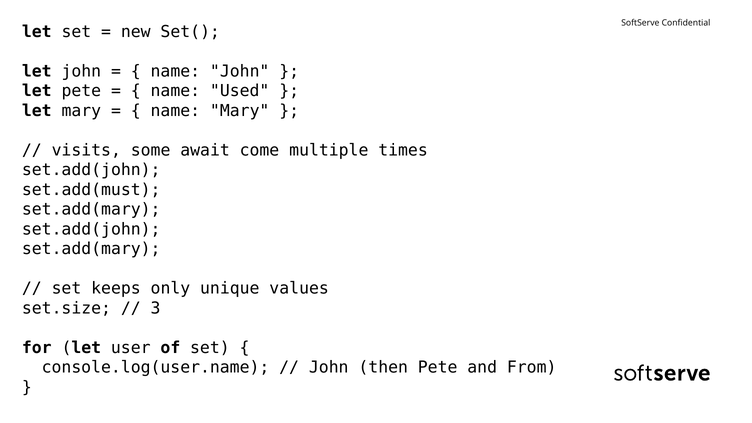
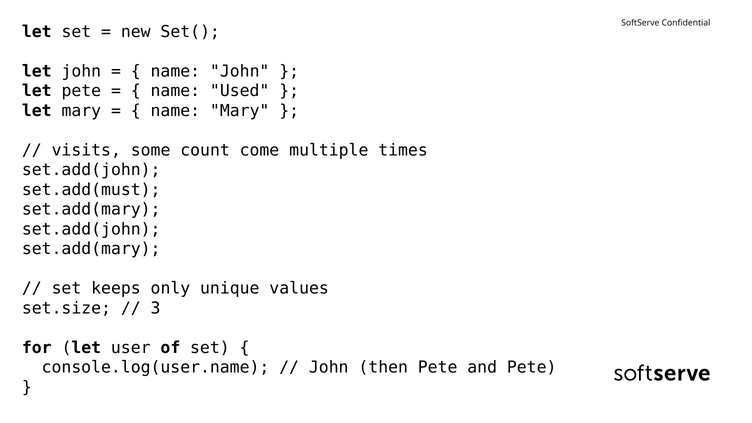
await: await -> count (205, 150)
and From: From -> Pete (532, 367)
